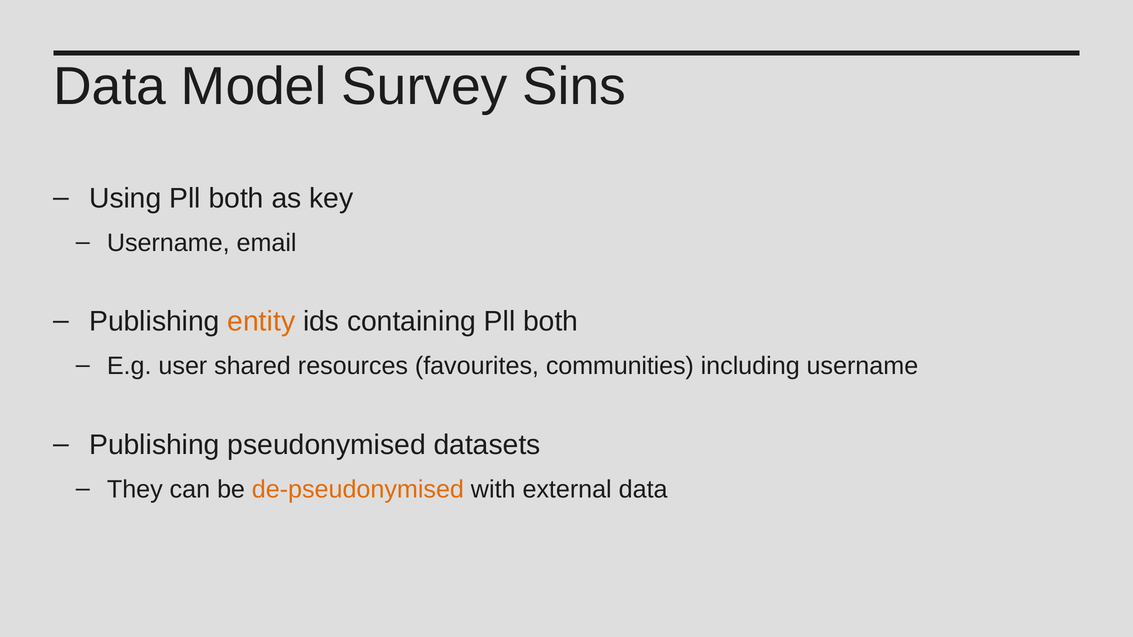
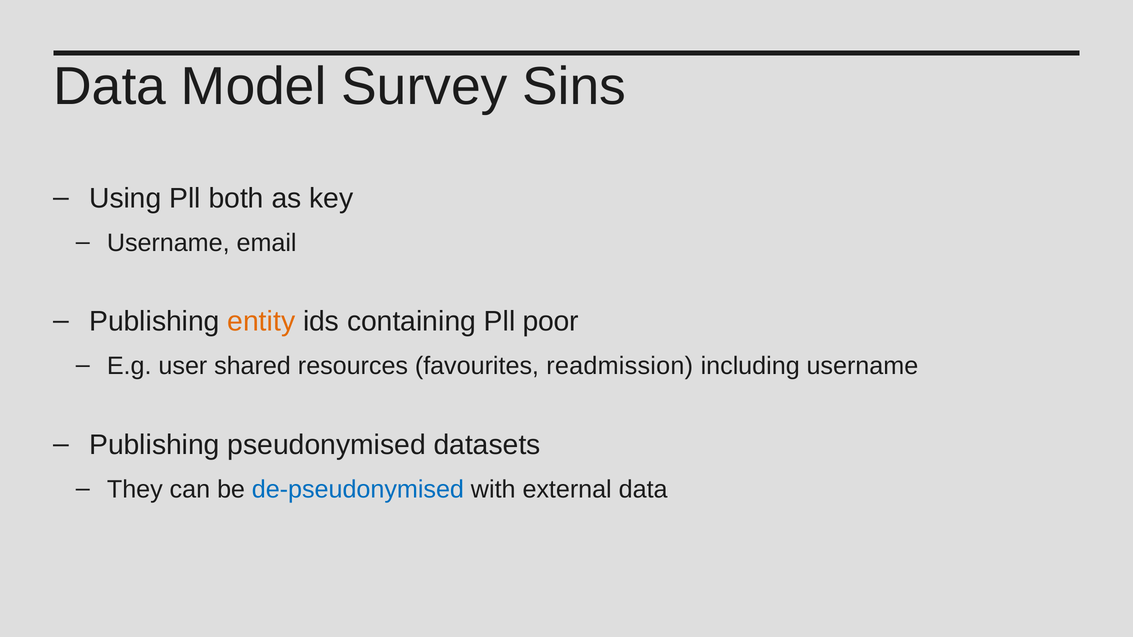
containing Pll both: both -> poor (551, 322)
communities: communities -> readmission (620, 366)
de-pseudonymised colour: orange -> blue (358, 490)
